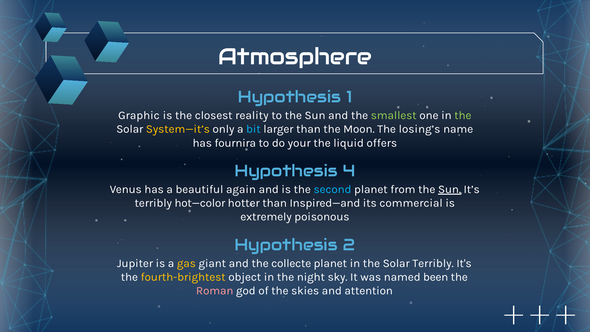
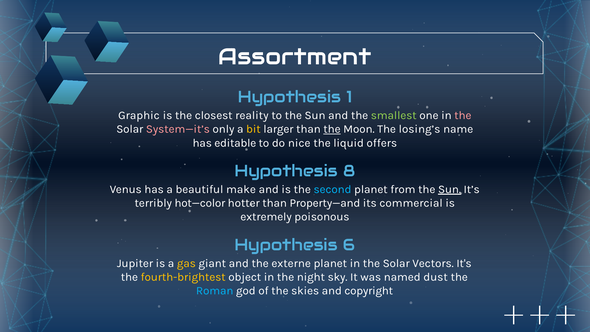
Atmosphere: Atmosphere -> Assortment (295, 57)
the colour: light green -> pink (463, 115)
System—it’s colour: yellow -> pink (178, 129)
bit colour: light blue -> yellow (253, 129)
the underline: none -> present (332, 129)
fournira: fournira -> editable (235, 143)
your: your -> nice (299, 143)
4: 4 -> 8 (349, 171)
again: again -> make (241, 189)
Inspired—and: Inspired—and -> Property—and (325, 203)
2: 2 -> 6 (349, 245)
collecte: collecte -> externe (291, 263)
Solar Terribly: Terribly -> Vectors (433, 263)
been: been -> dust (436, 277)
Roman colour: pink -> light blue (215, 291)
attention: attention -> copyright (369, 291)
